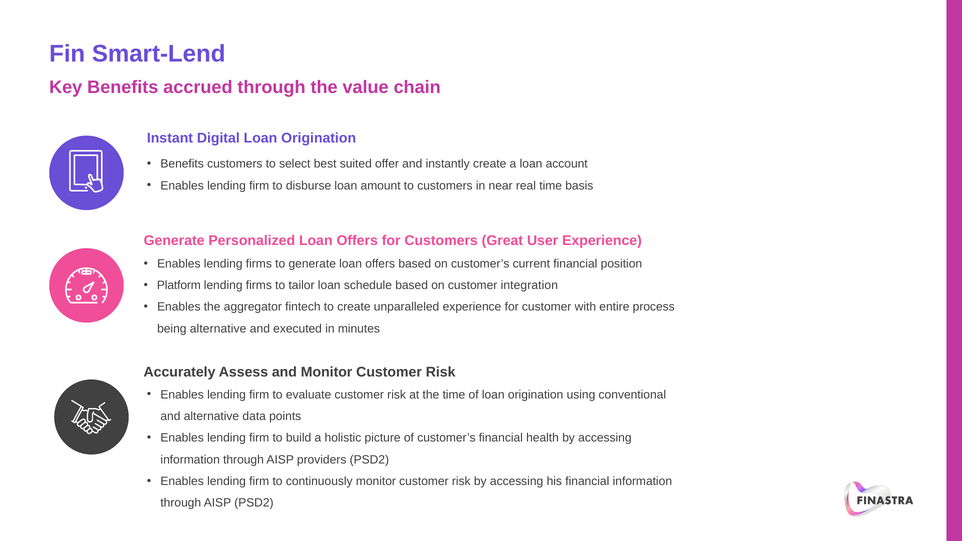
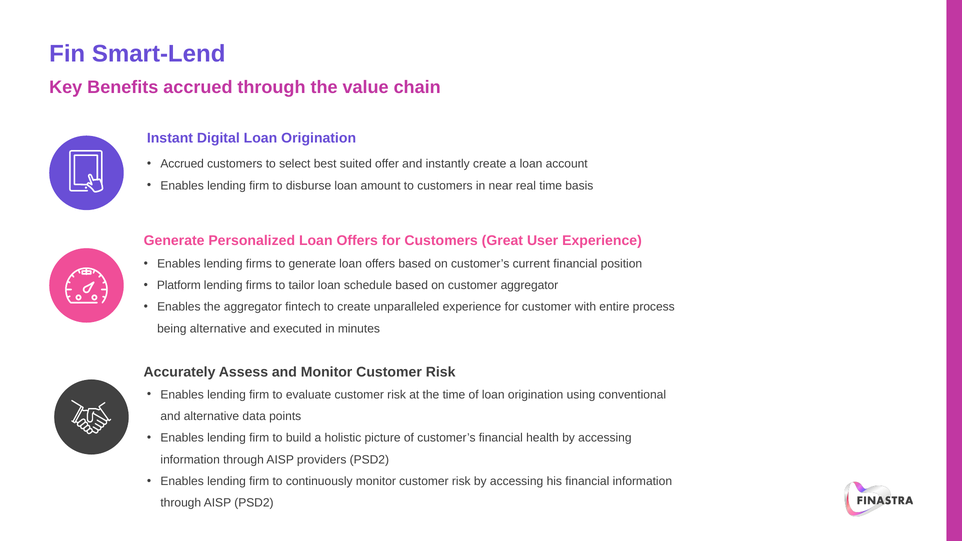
Benefits: Benefits -> Accrued (182, 164)
customer integration: integration -> aggregator (529, 285)
